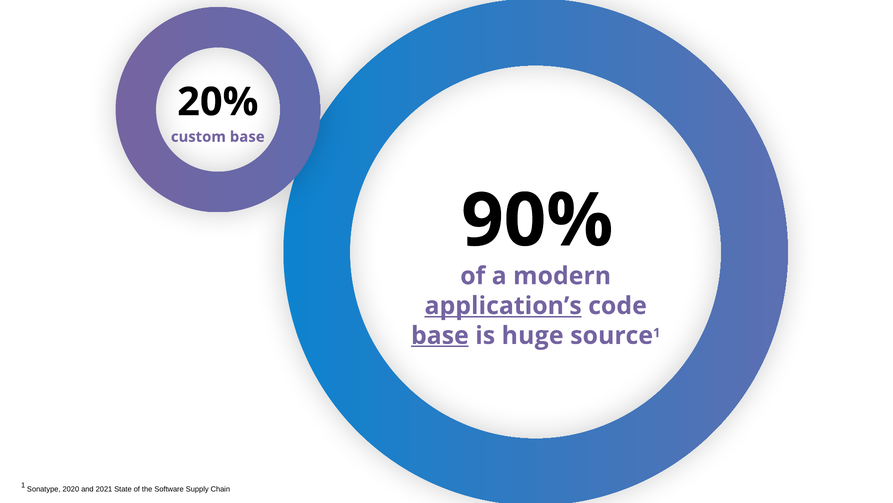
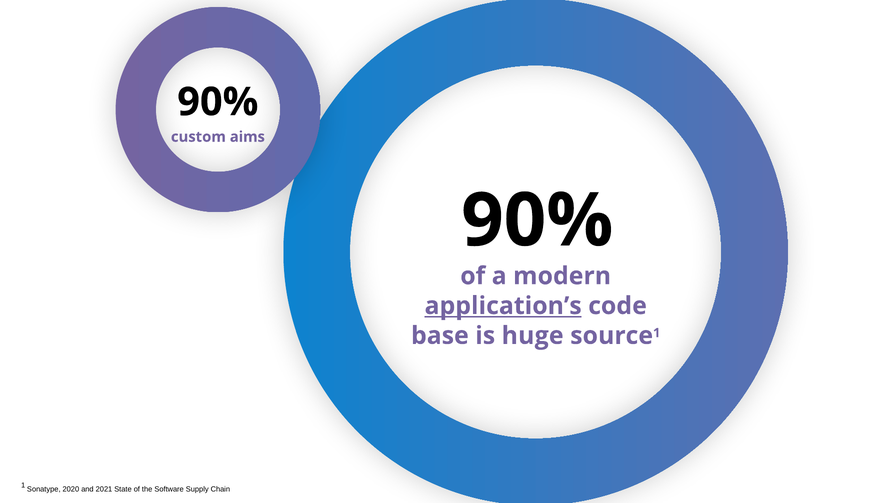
20%: 20% -> 90% (218, 102)
custom base: base -> aims (247, 137)
base underline: present -> none (440, 335)
